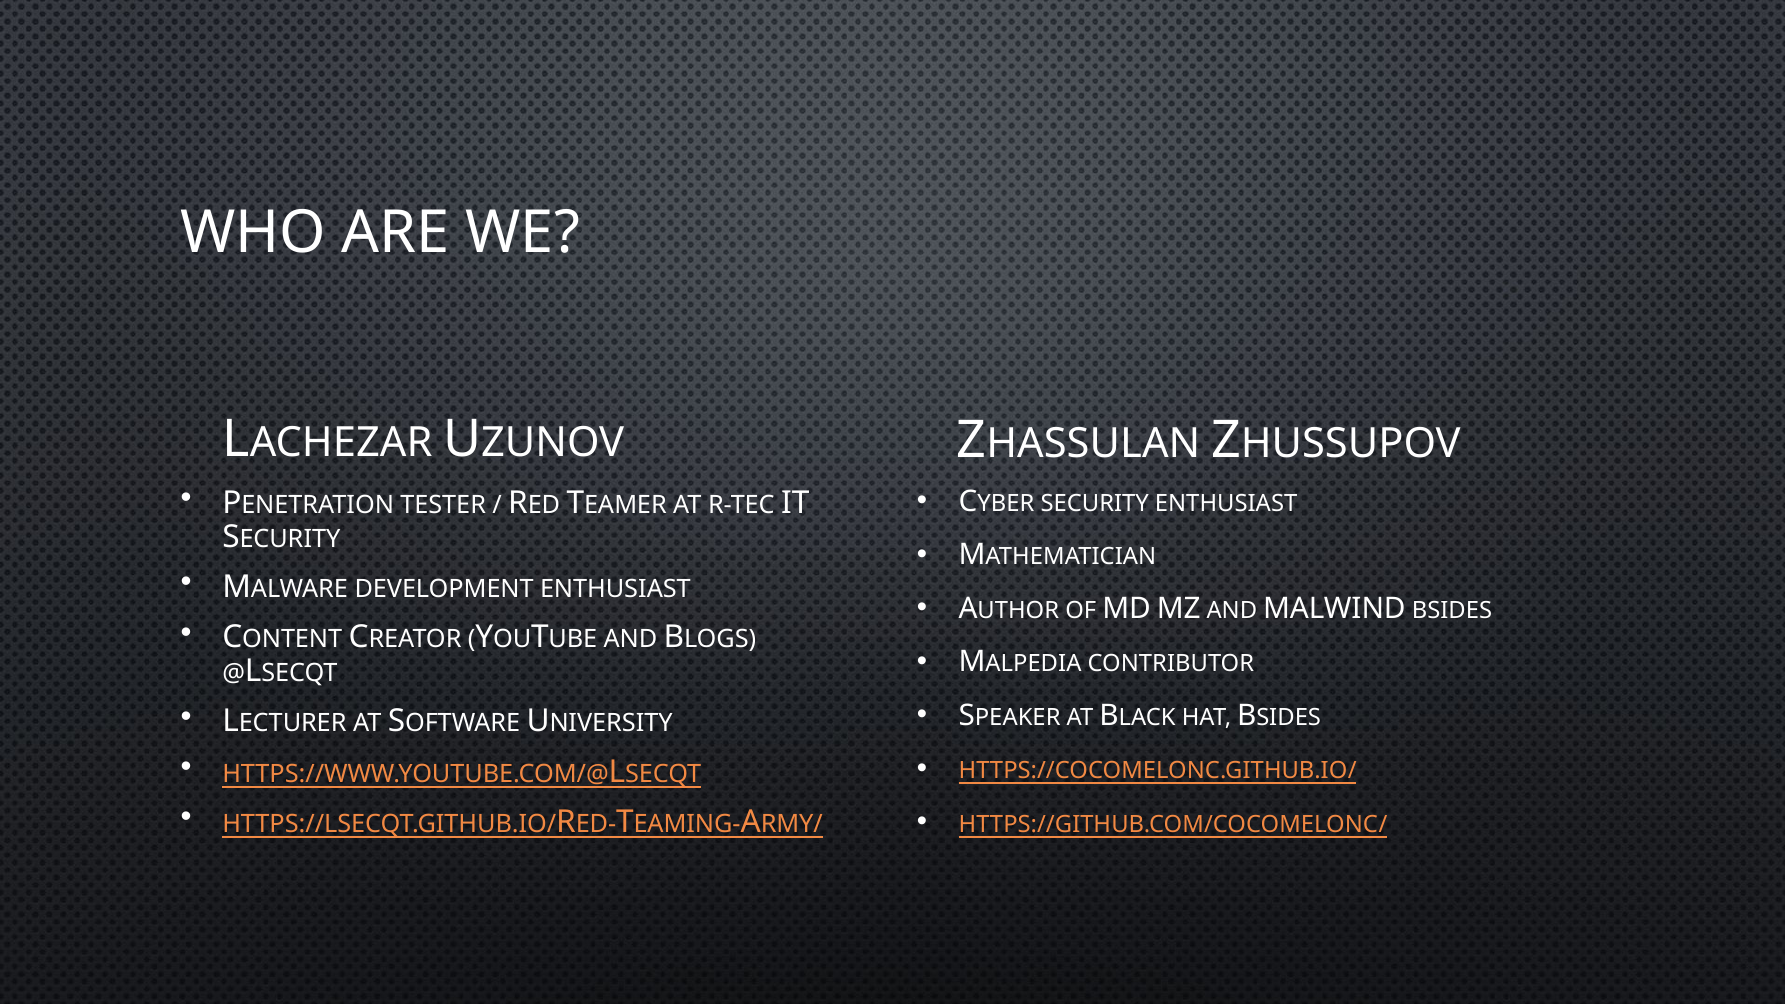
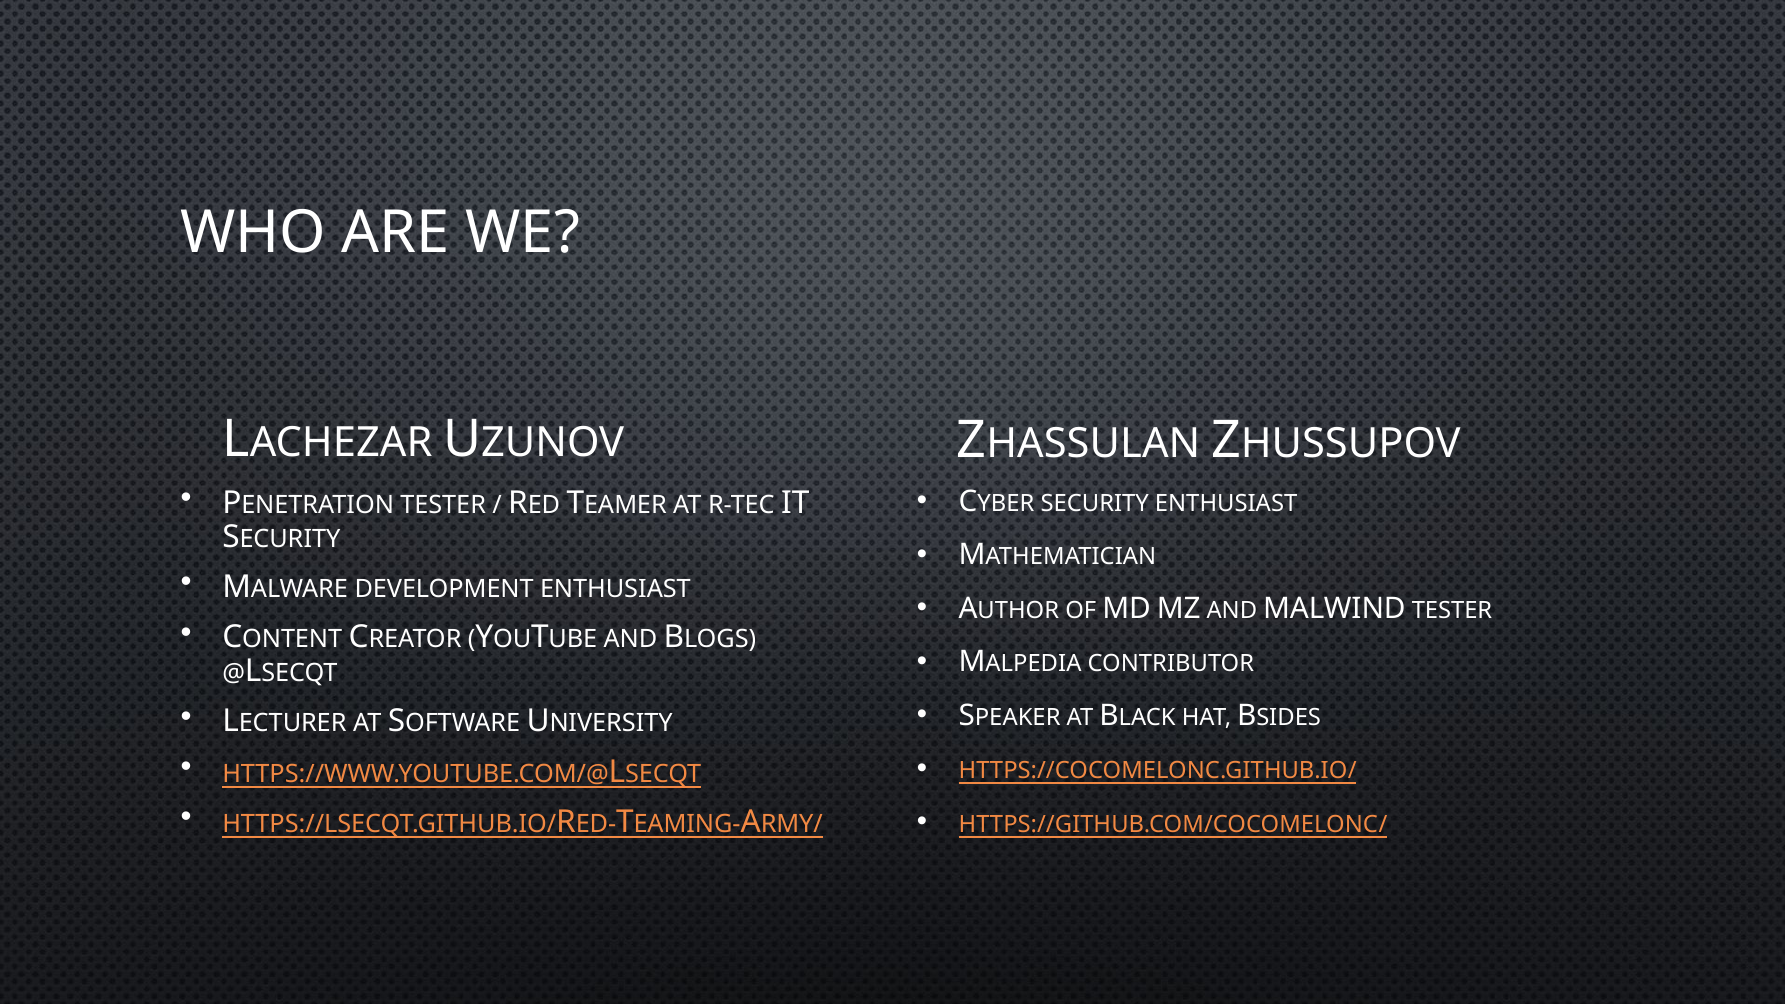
MALWIND BSIDES: BSIDES -> TESTER (1452, 611)
